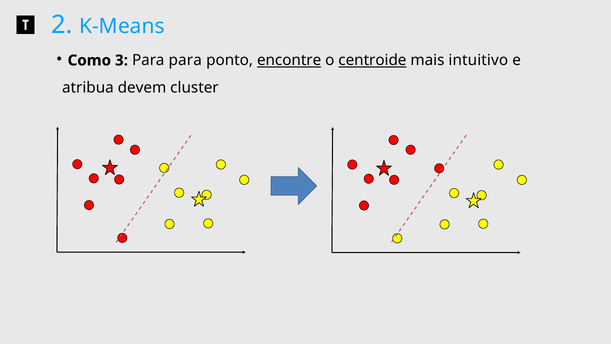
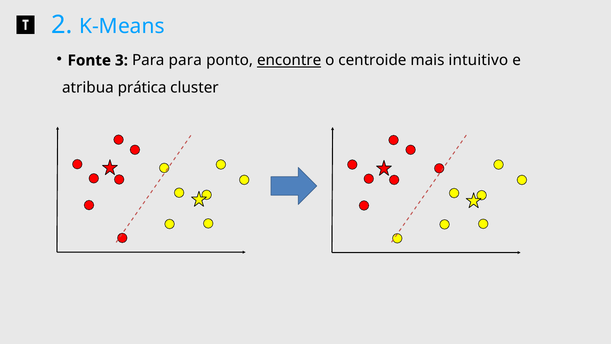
Como: Como -> Fonte (89, 60)
centroide underline: present -> none (372, 60)
devem: devem -> prática (142, 88)
